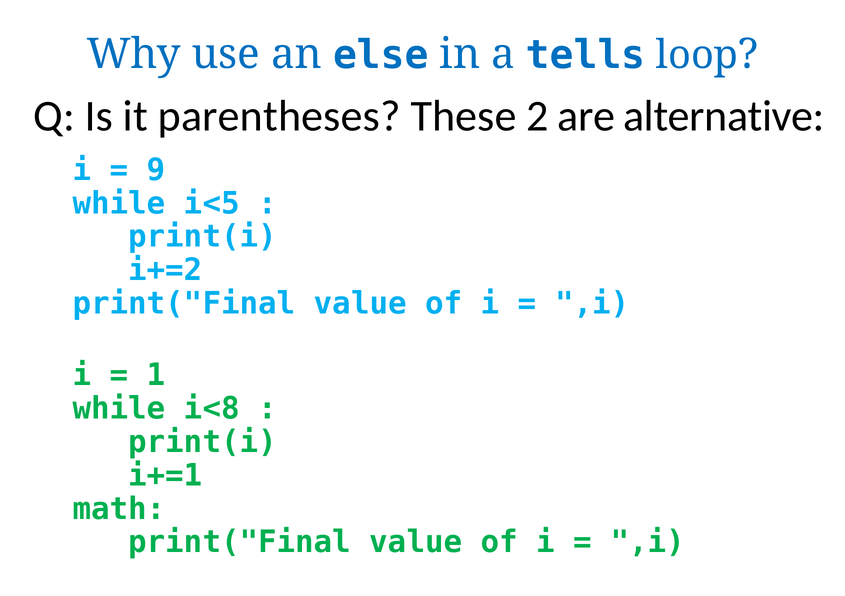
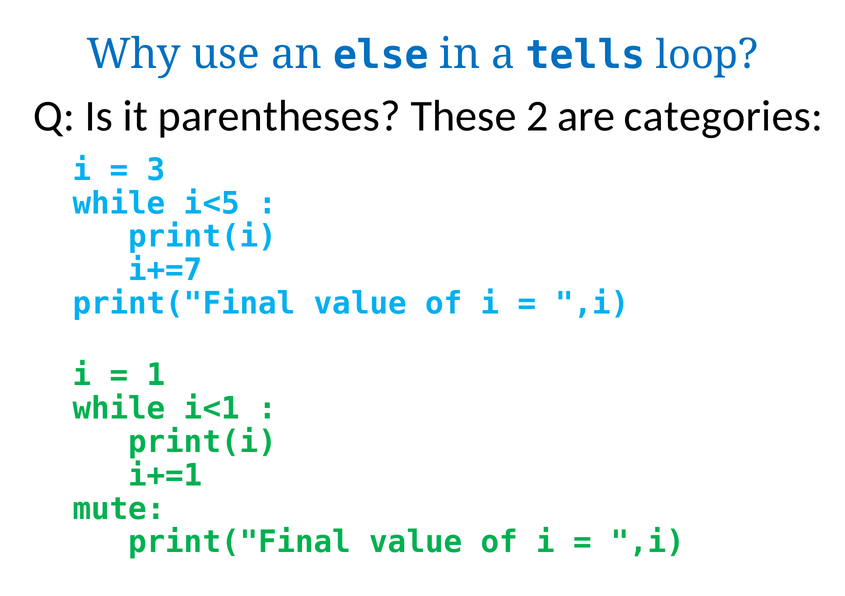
alternative: alternative -> categories (723, 116)
9: 9 -> 3 (156, 170)
i+=2: i+=2 -> i+=7 (165, 270)
i<8: i<8 -> i<1 (212, 408)
math: math -> mute (119, 508)
